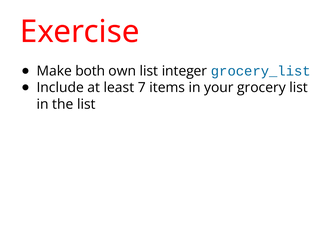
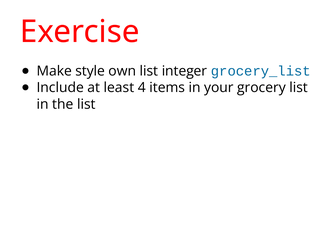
both: both -> style (90, 71)
7: 7 -> 4 (142, 88)
